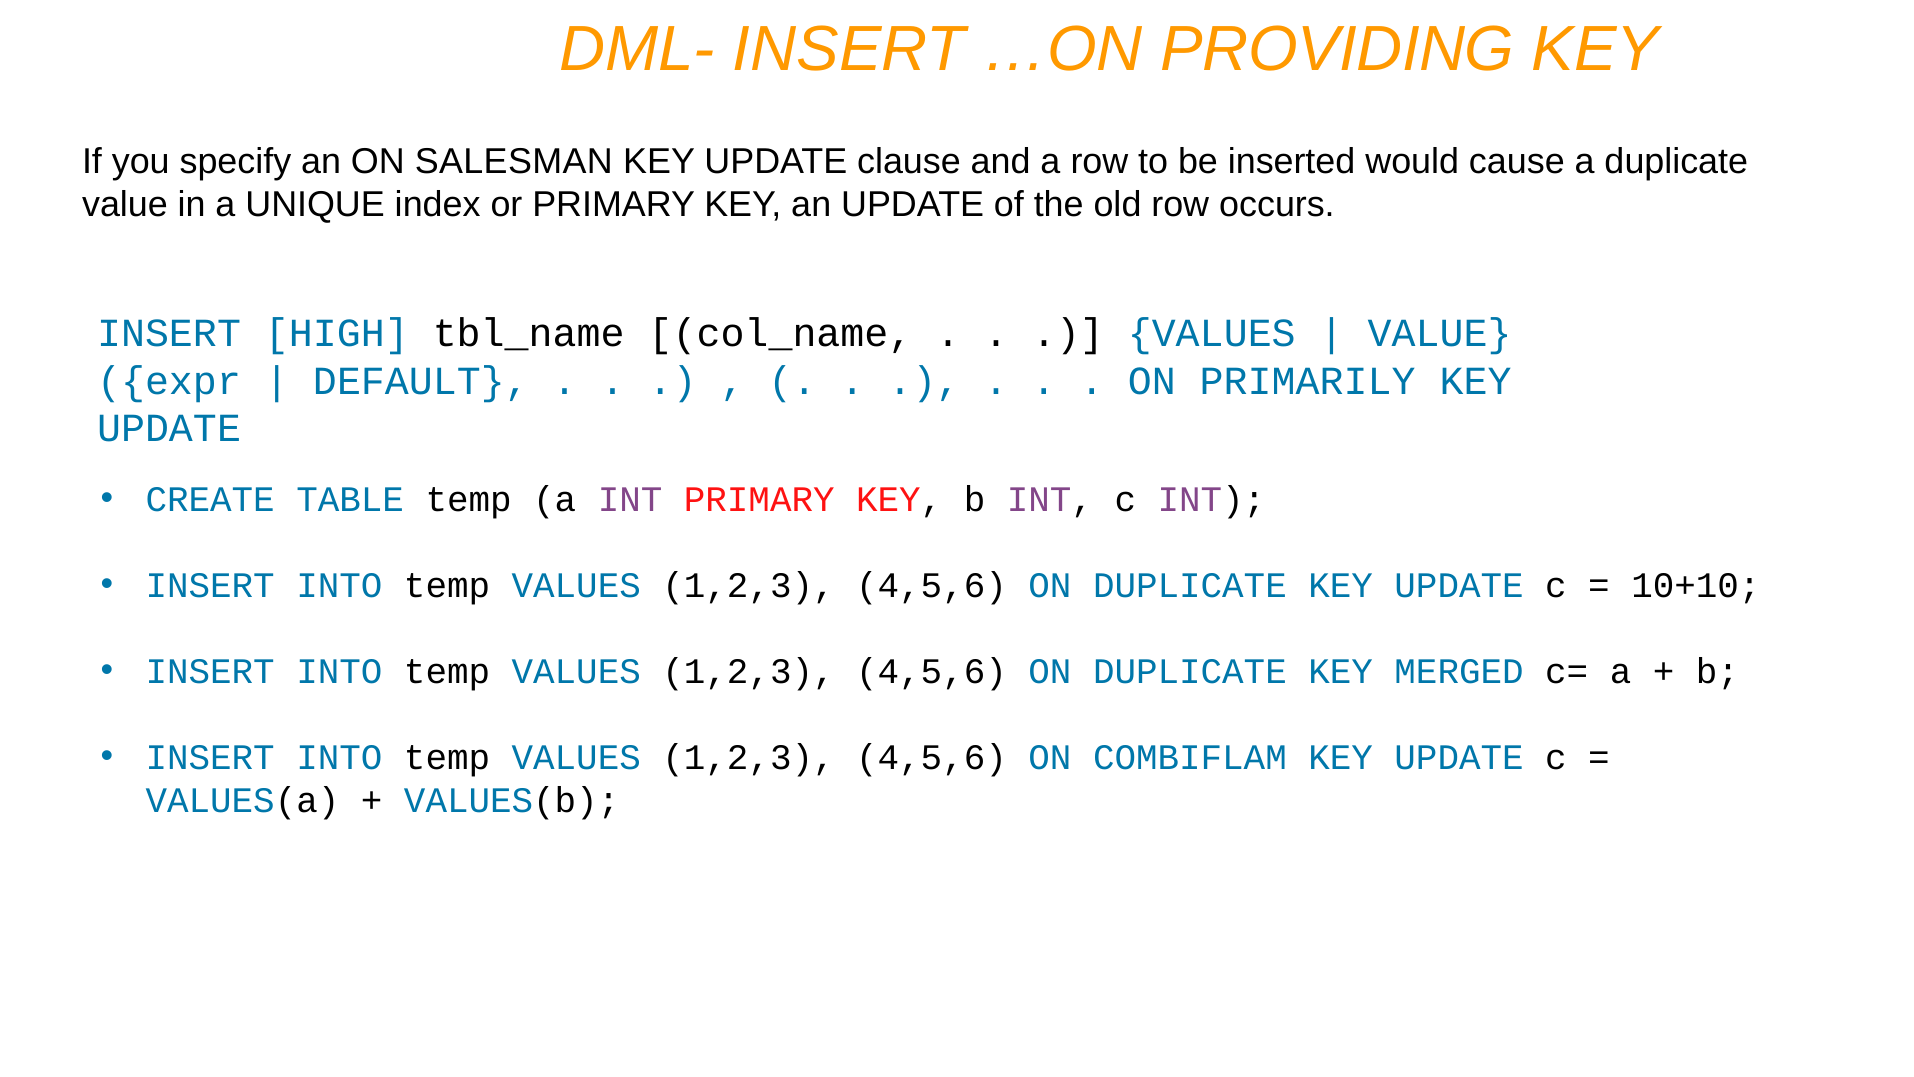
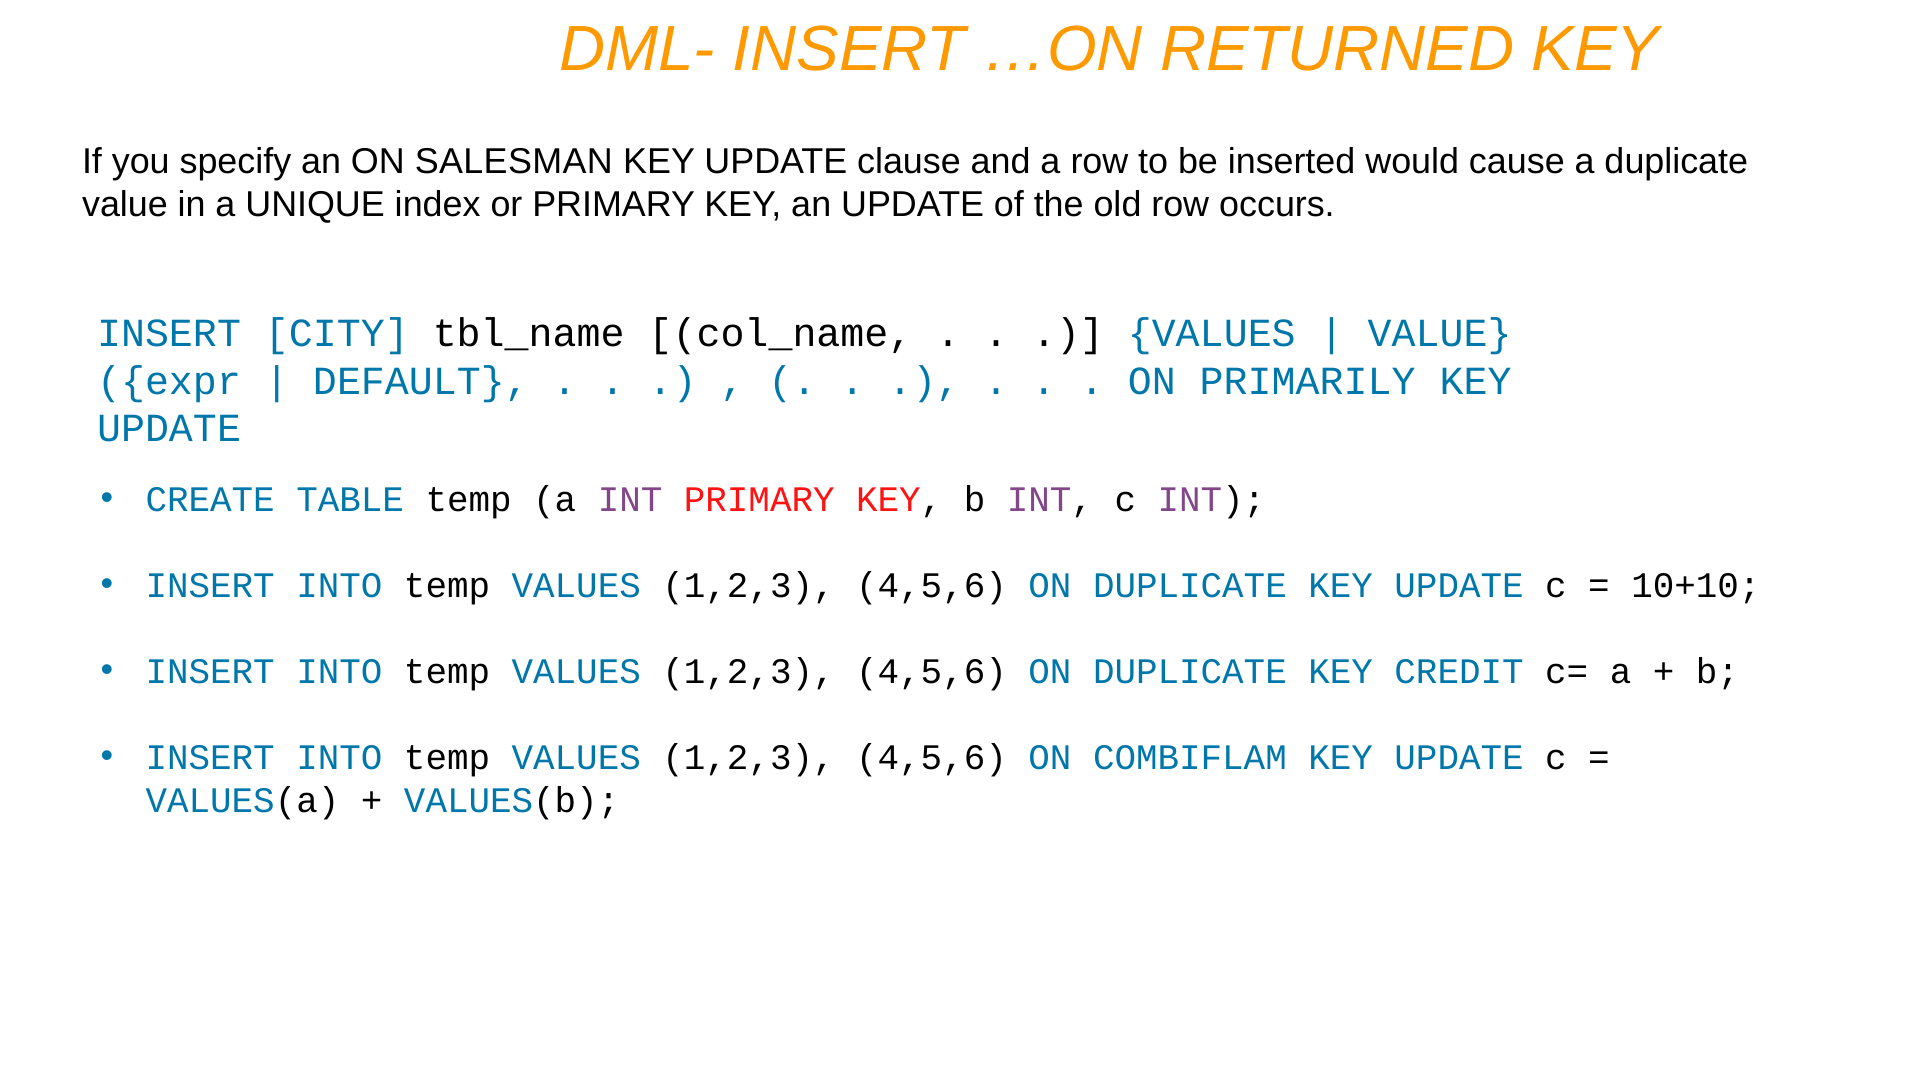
PROVIDING: PROVIDING -> RETURNED (1337, 50)
HIGH: HIGH -> CITY (337, 333)
MERGED: MERGED -> CREDIT (1459, 671)
